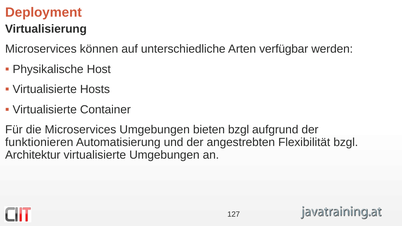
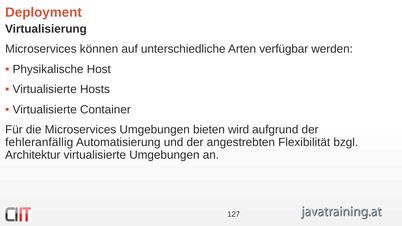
bieten bzgl: bzgl -> wird (239, 130)
funktionieren: funktionieren -> fehleranfällig (39, 143)
